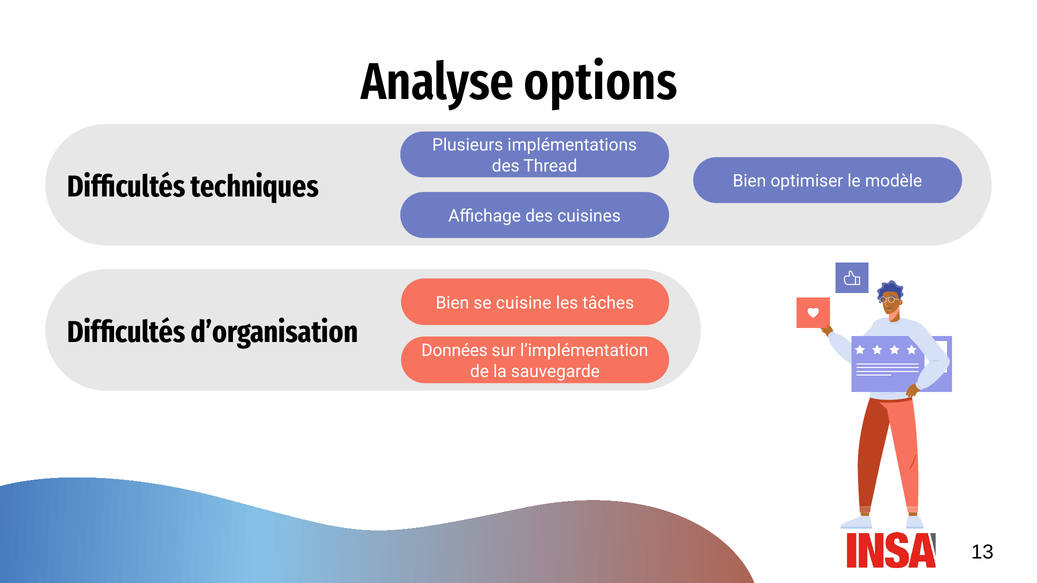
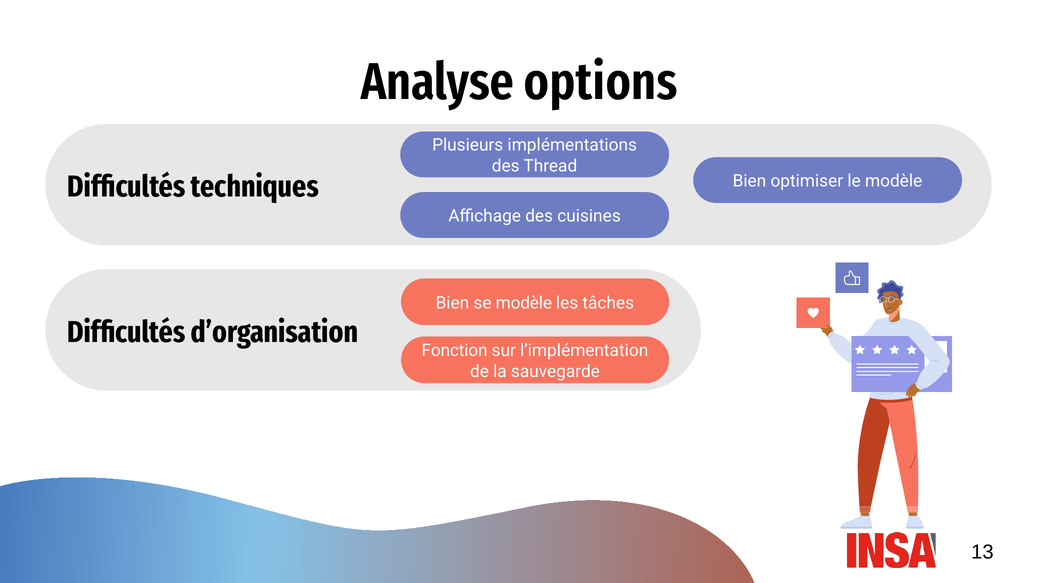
se cuisine: cuisine -> modèle (524, 303)
Données: Données -> Fonction (455, 351)
